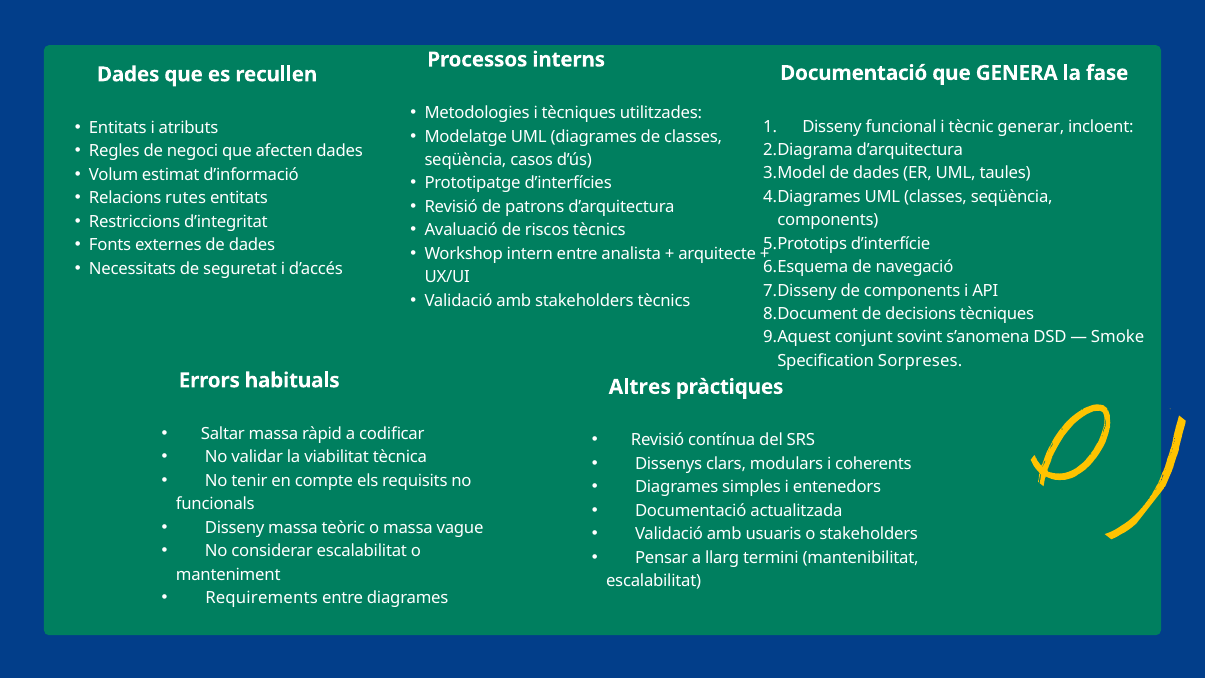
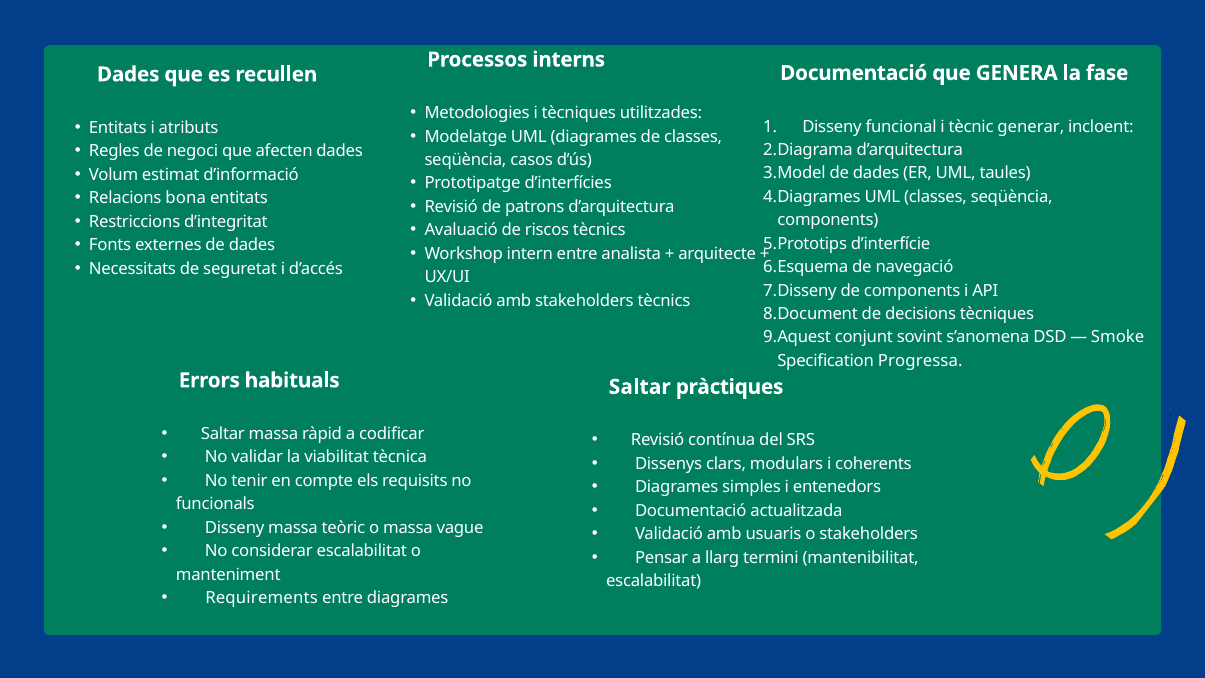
rutes: rutes -> bona (186, 198)
Sorpreses: Sorpreses -> Progressa (920, 361)
Altres: Altres -> Saltar (640, 387)
